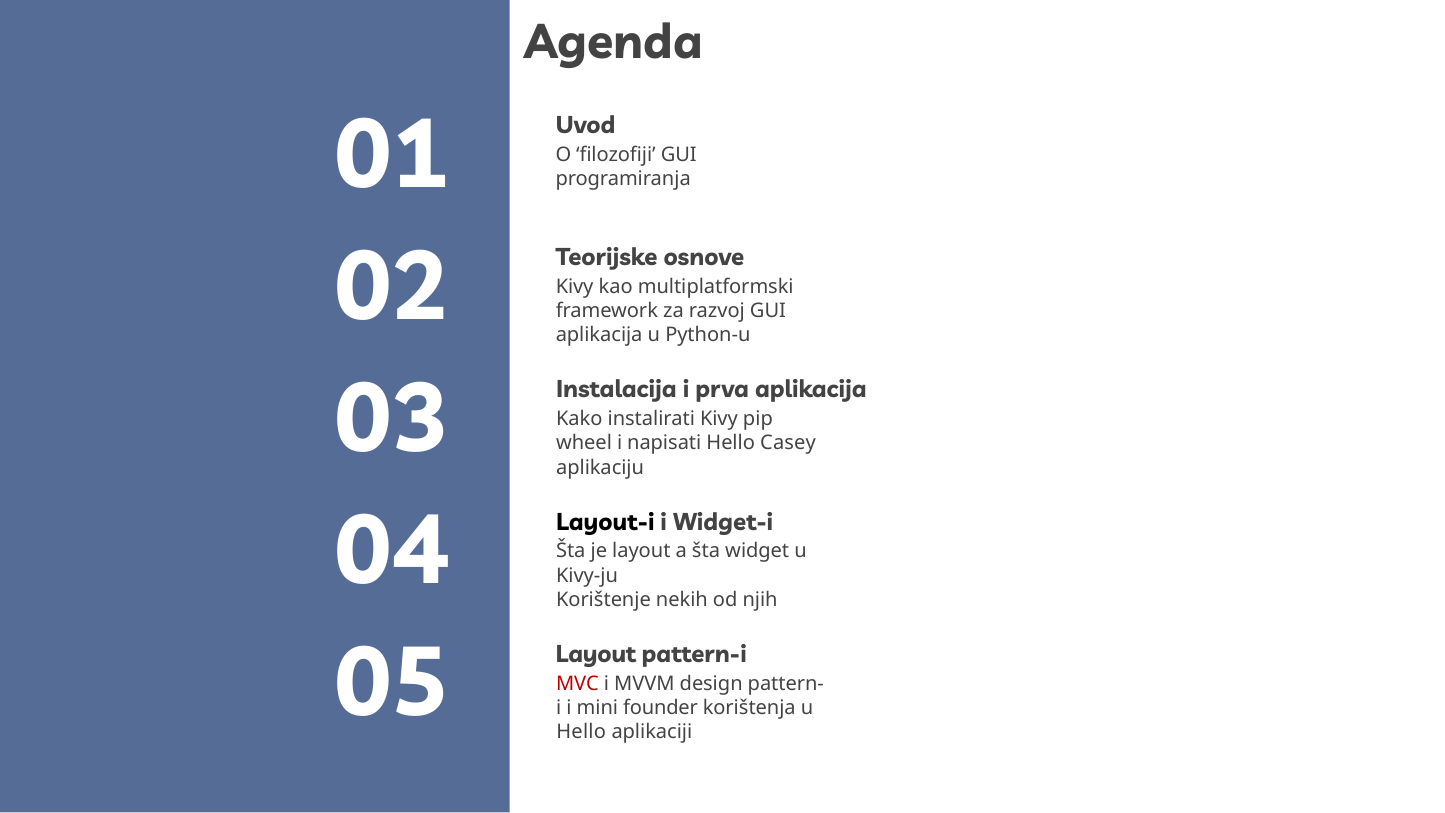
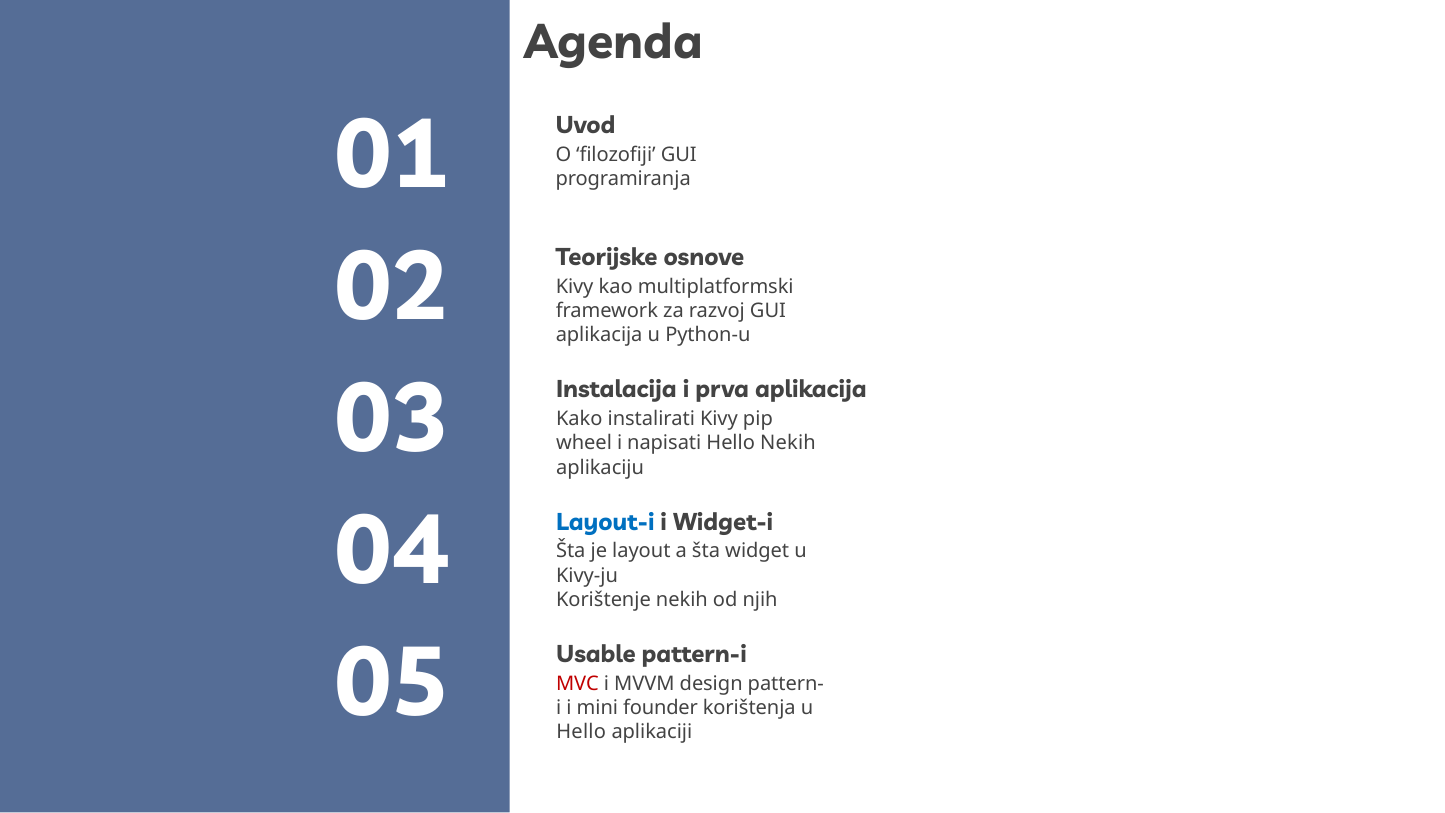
Hello Casey: Casey -> Nekih (788, 443)
Layout-i colour: black -> blue (605, 522)
Layout: Layout -> Usable (596, 654)
